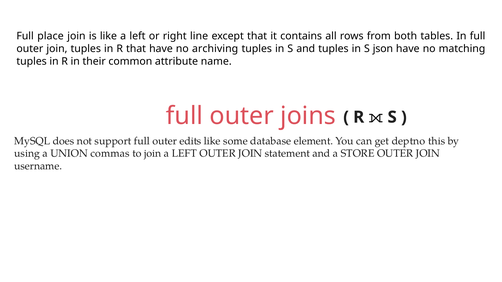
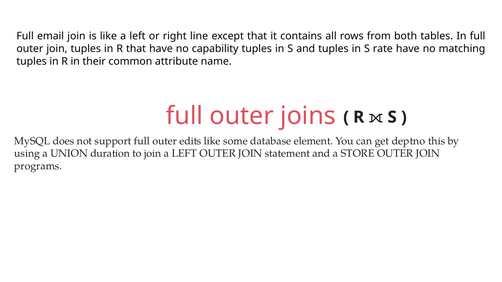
place: place -> email (51, 36)
archiving: archiving -> capability (215, 49)
json: json -> rate (383, 49)
commas: commas -> duration (110, 154)
username: username -> programs (38, 166)
